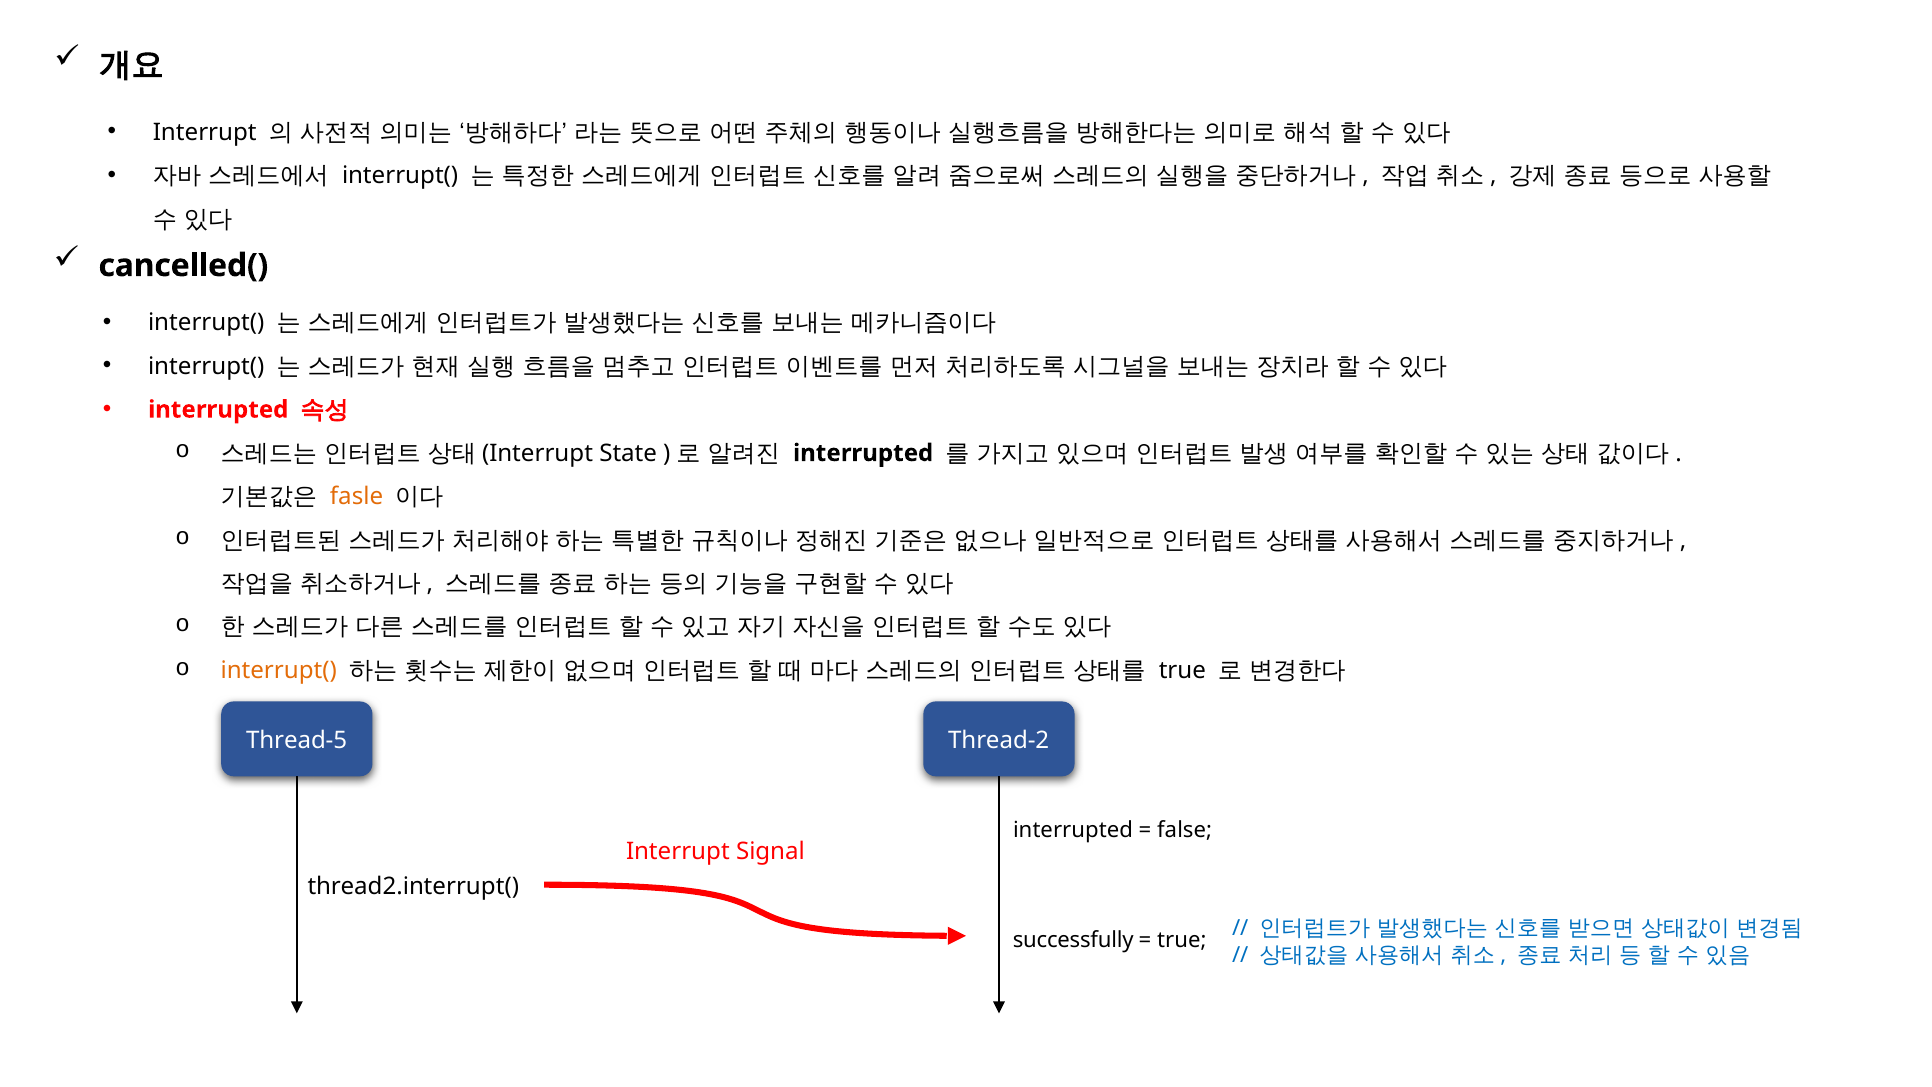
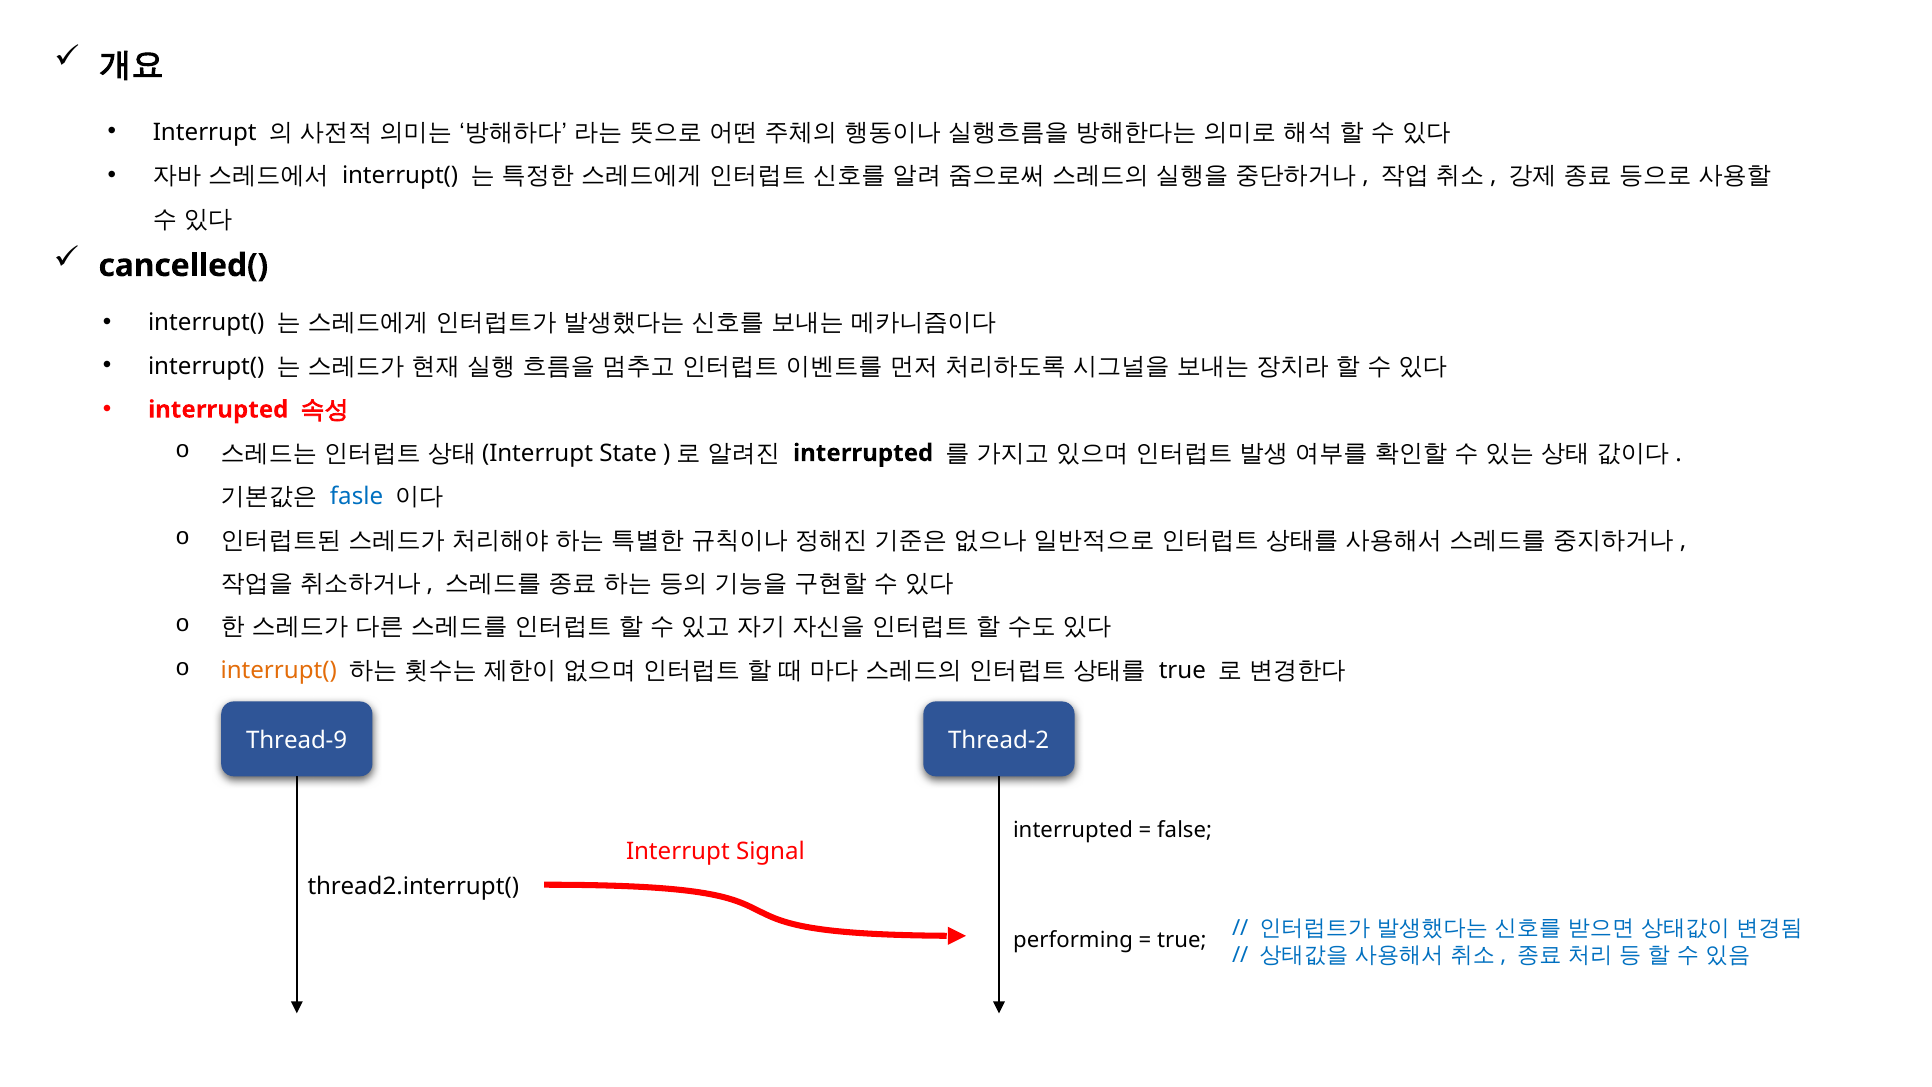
fasle colour: orange -> blue (357, 496)
Thread-5: Thread-5 -> Thread-9 (297, 740)
successfully: successfully -> performing (1073, 940)
